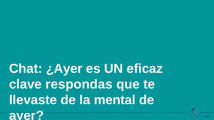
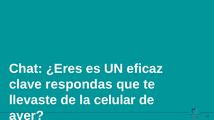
¿Ayer: ¿Ayer -> ¿Eres (64, 69)
mental: mental -> celular (115, 100)
